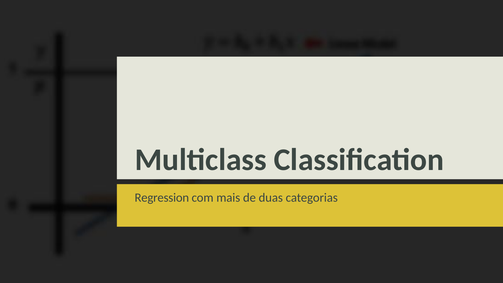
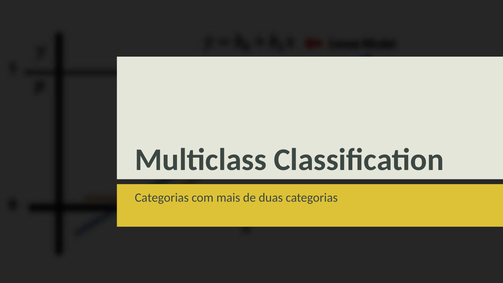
Regression: Regression -> Categorias (162, 198)
